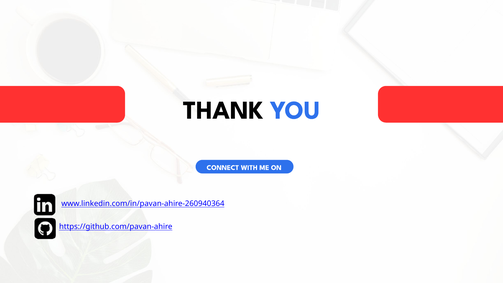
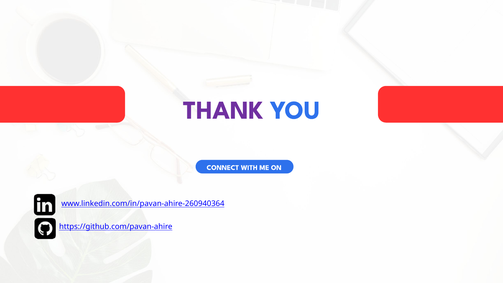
THANK colour: black -> purple (223, 110)
